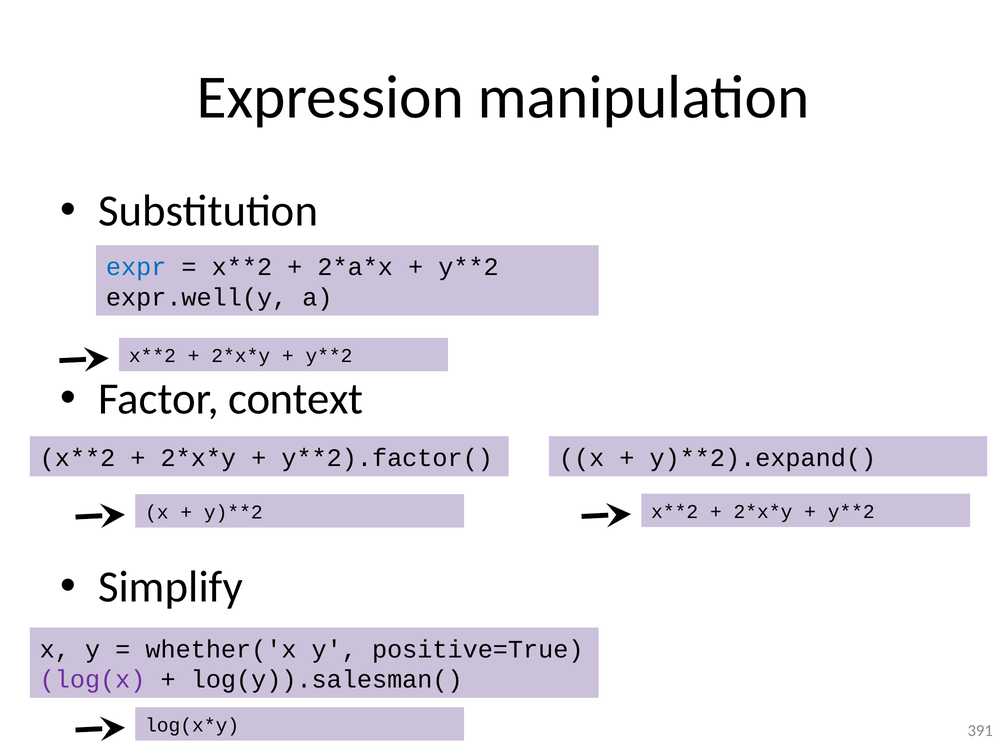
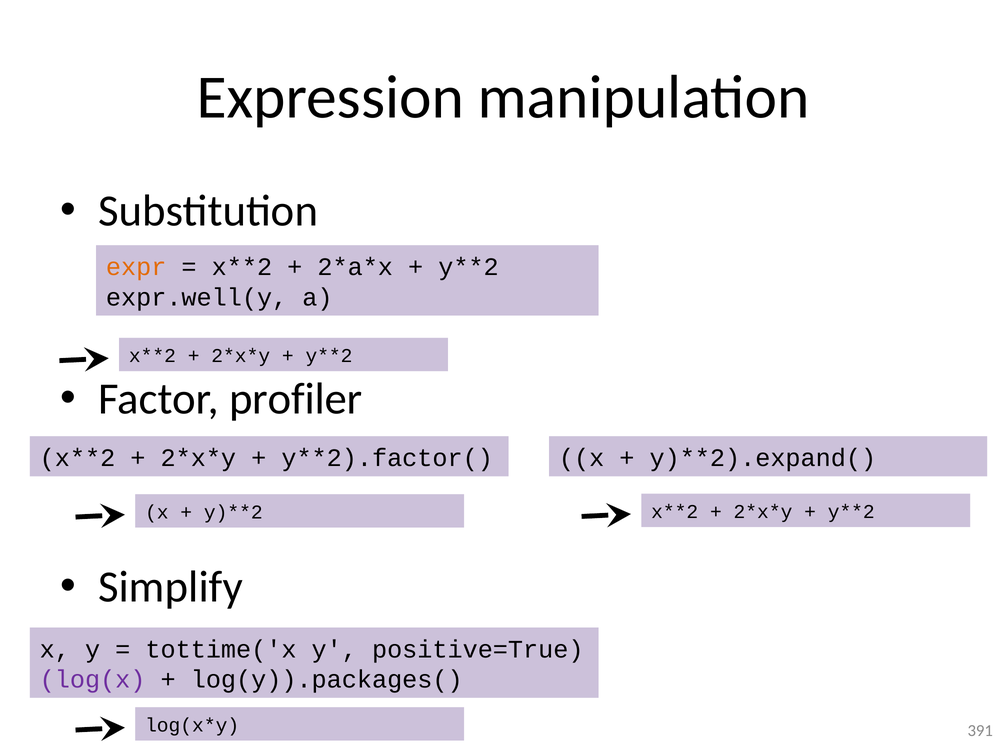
expr colour: blue -> orange (136, 267)
context: context -> profiler (296, 399)
whether('x: whether('x -> tottime('x (221, 650)
log(y)).salesman(: log(y)).salesman( -> log(y)).packages( (327, 680)
